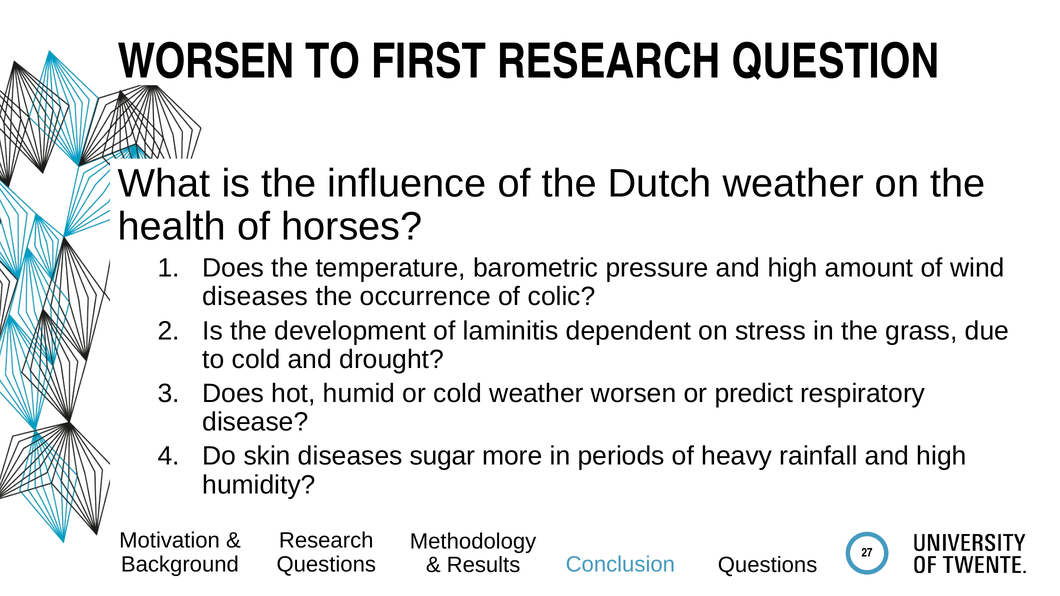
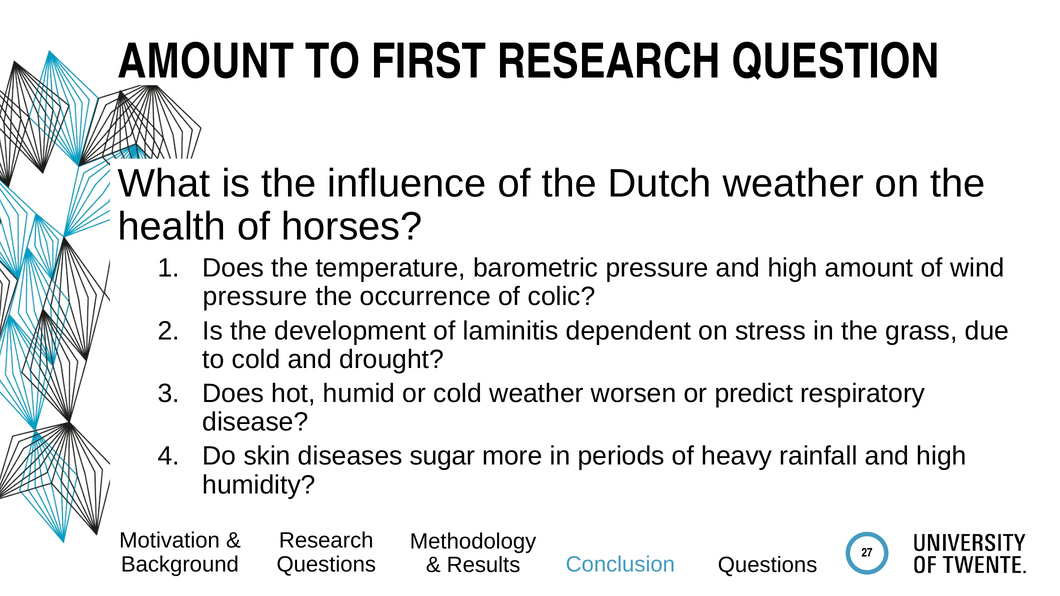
WORSEN: WORSEN -> AMOUNT (206, 62)
diseases: diseases -> pressure (255, 297)
